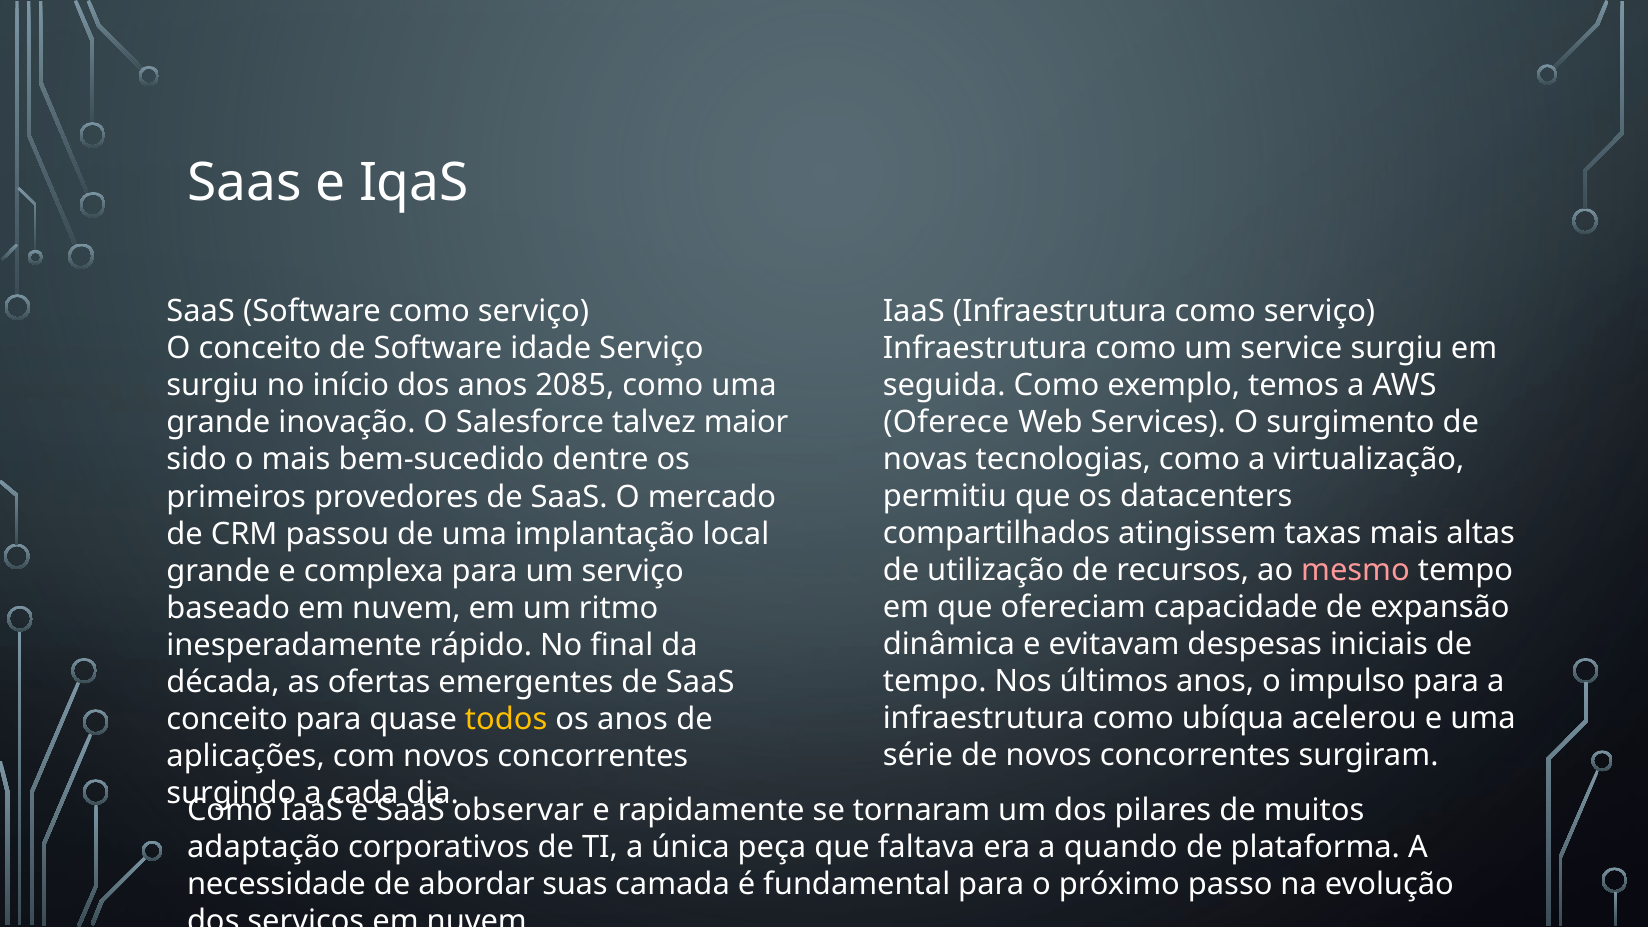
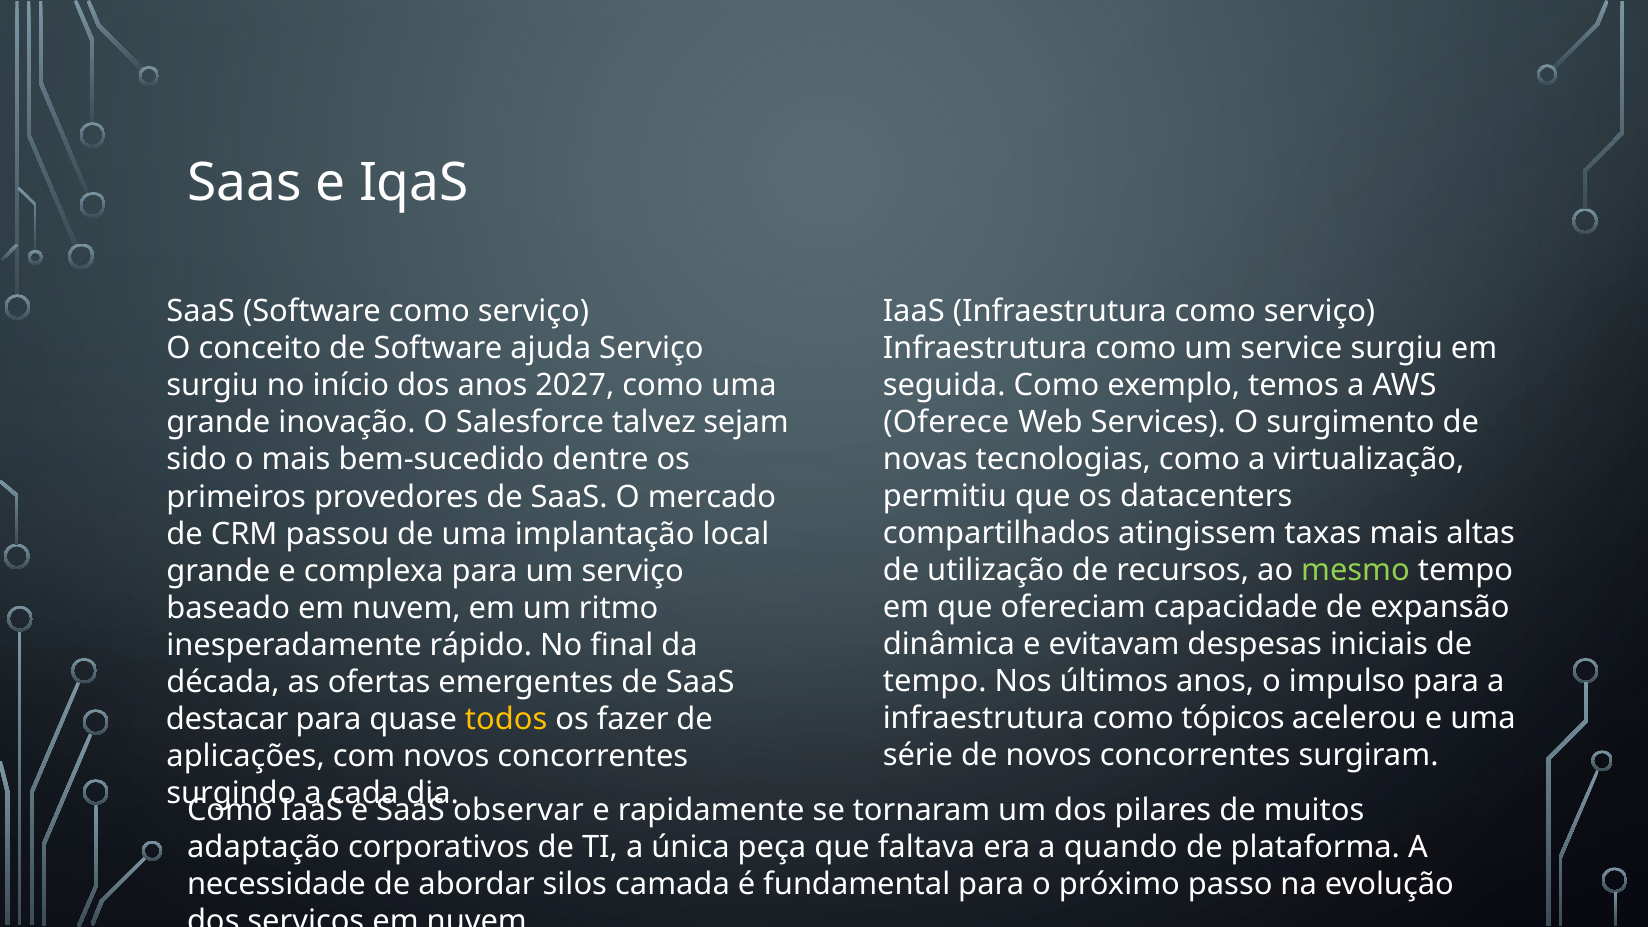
idade: idade -> ajuda (551, 348)
2085: 2085 -> 2027 (575, 386)
maior: maior -> sejam (746, 423)
mesmo colour: pink -> light green (1355, 570)
ubíqua: ubíqua -> tópicos (1233, 719)
conceito: conceito -> destacar (227, 719)
os anos: anos -> fazer (633, 719)
suas: suas -> silos (575, 884)
